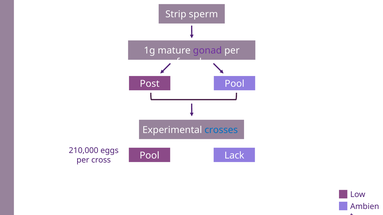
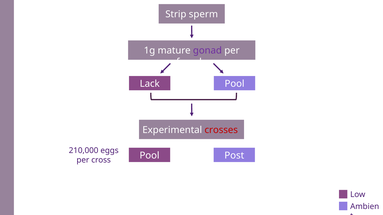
Post: Post -> Lack (150, 84)
crosses colour: blue -> red (221, 130)
Lack: Lack -> Post (234, 156)
